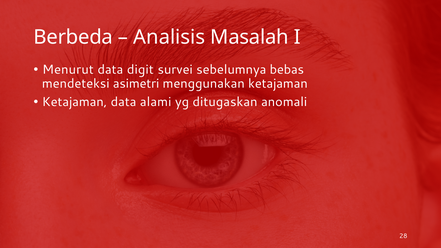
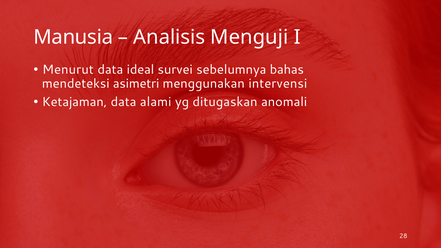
Berbeda: Berbeda -> Manusia (73, 37)
Masalah: Masalah -> Menguji (249, 37)
digit: digit -> ideal (140, 70)
bebas: bebas -> bahas (287, 70)
menggunakan ketajaman: ketajaman -> intervensi (278, 84)
